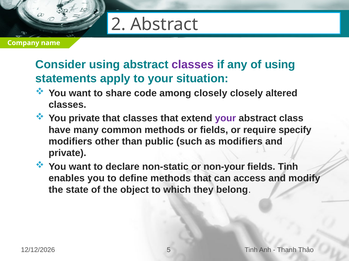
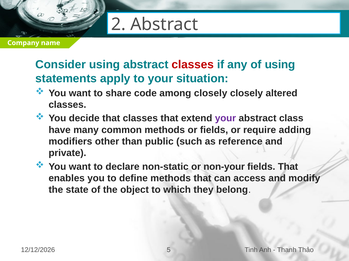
classes colour: purple -> red (193, 65)
You private: private -> decide (84, 119)
specify: specify -> adding (295, 130)
as modifiers: modifiers -> reference (240, 142)
fields Tinh: Tinh -> That (288, 167)
